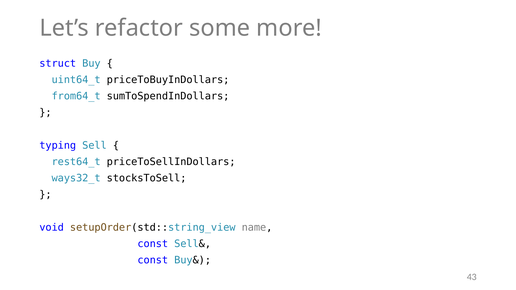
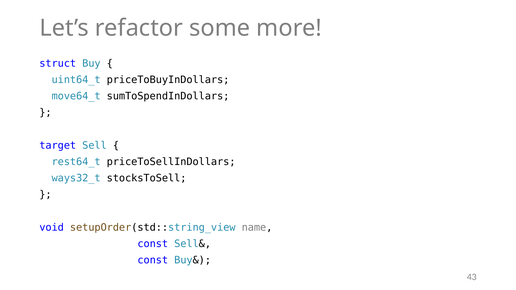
from64_t: from64_t -> move64_t (76, 96)
typing: typing -> target (58, 146)
